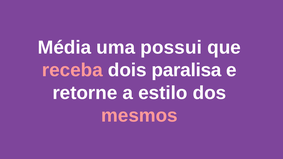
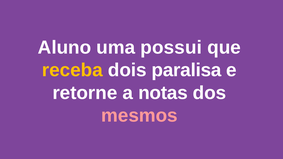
Média: Média -> Aluno (64, 48)
receba colour: pink -> yellow (72, 70)
estilo: estilo -> notas (163, 93)
